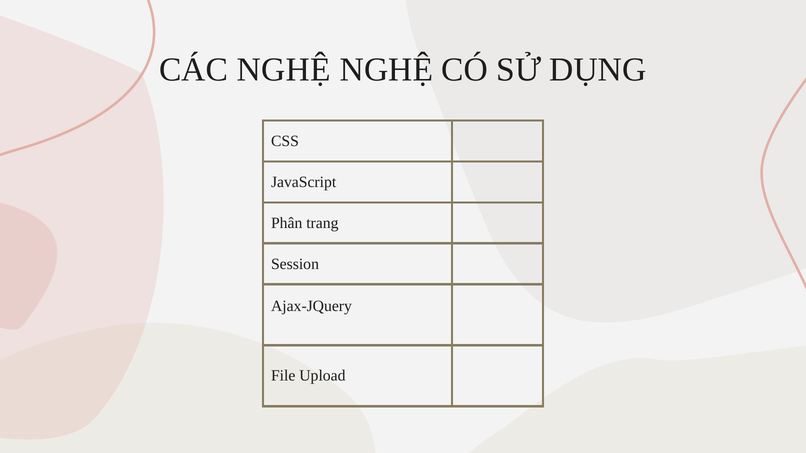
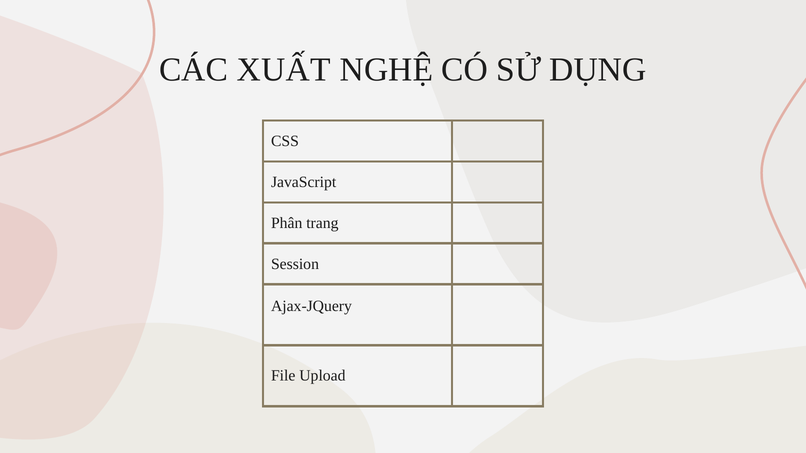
CÁC NGHỆ: NGHỆ -> XUẤT (284, 70)
